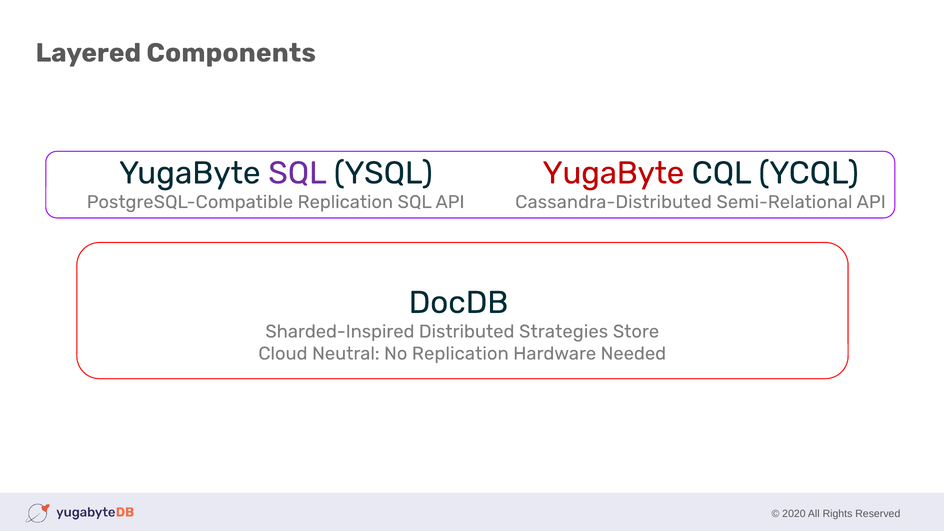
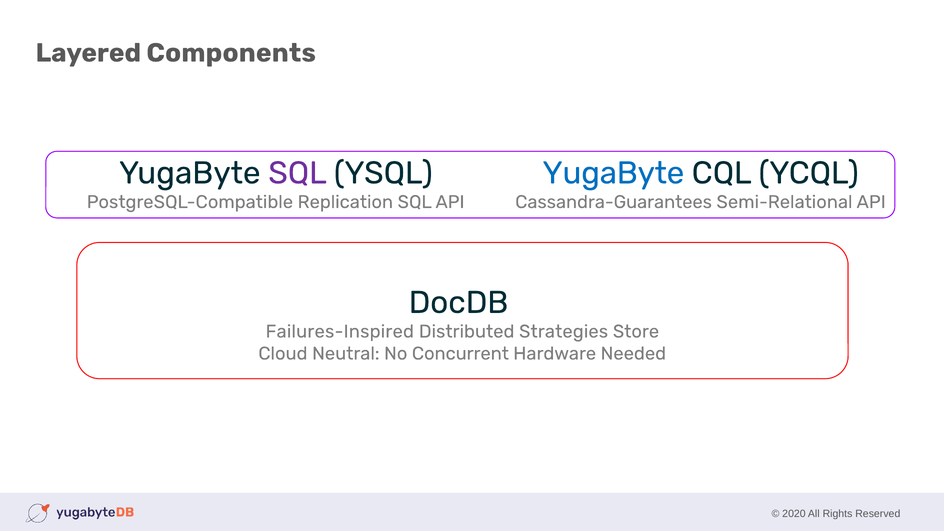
YugaByte colour: red -> blue (613, 173)
Cassandra-Distributed: Cassandra-Distributed -> Cassandra-Guarantees (614, 202)
Sharded-Inspired: Sharded-Inspired -> Failures-Inspired (340, 331)
No Replication: Replication -> Concurrent (460, 354)
